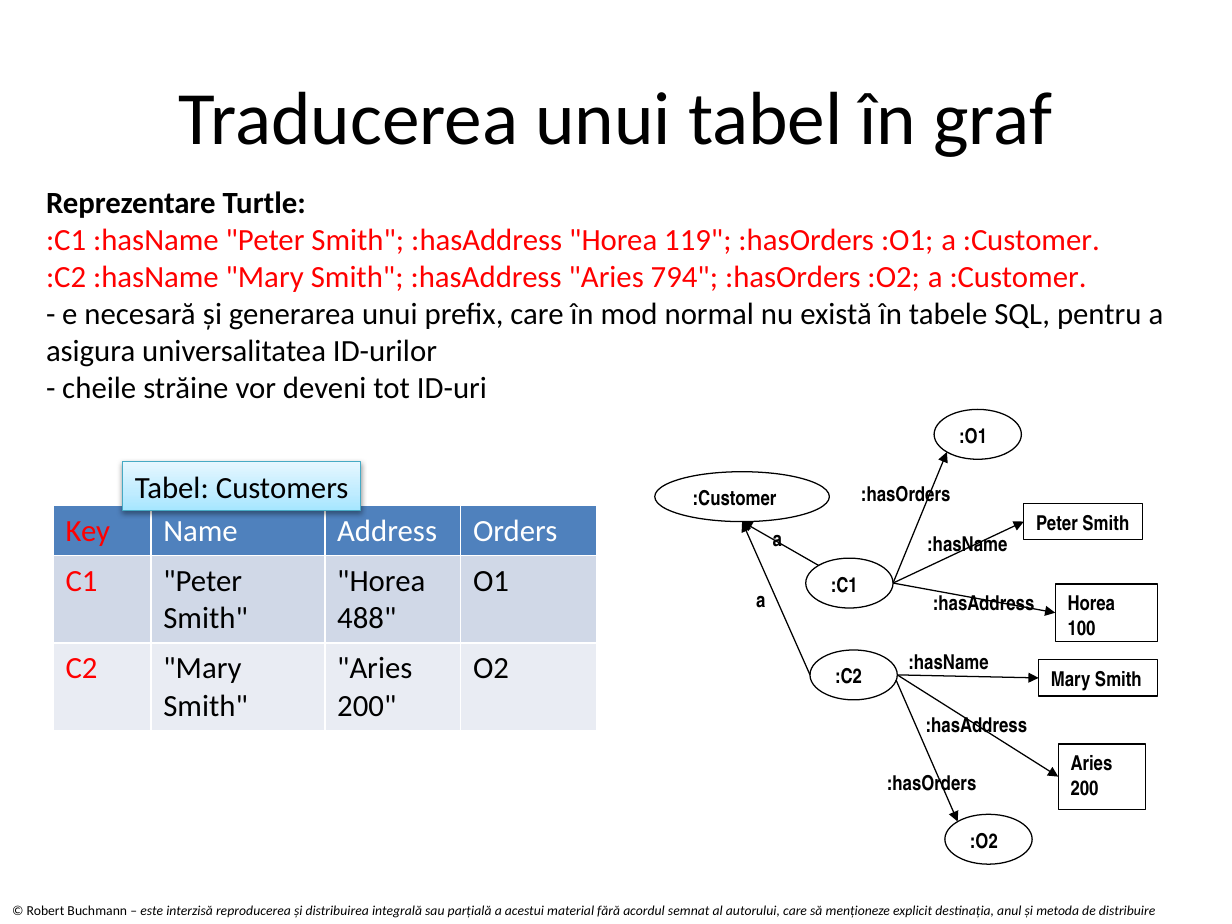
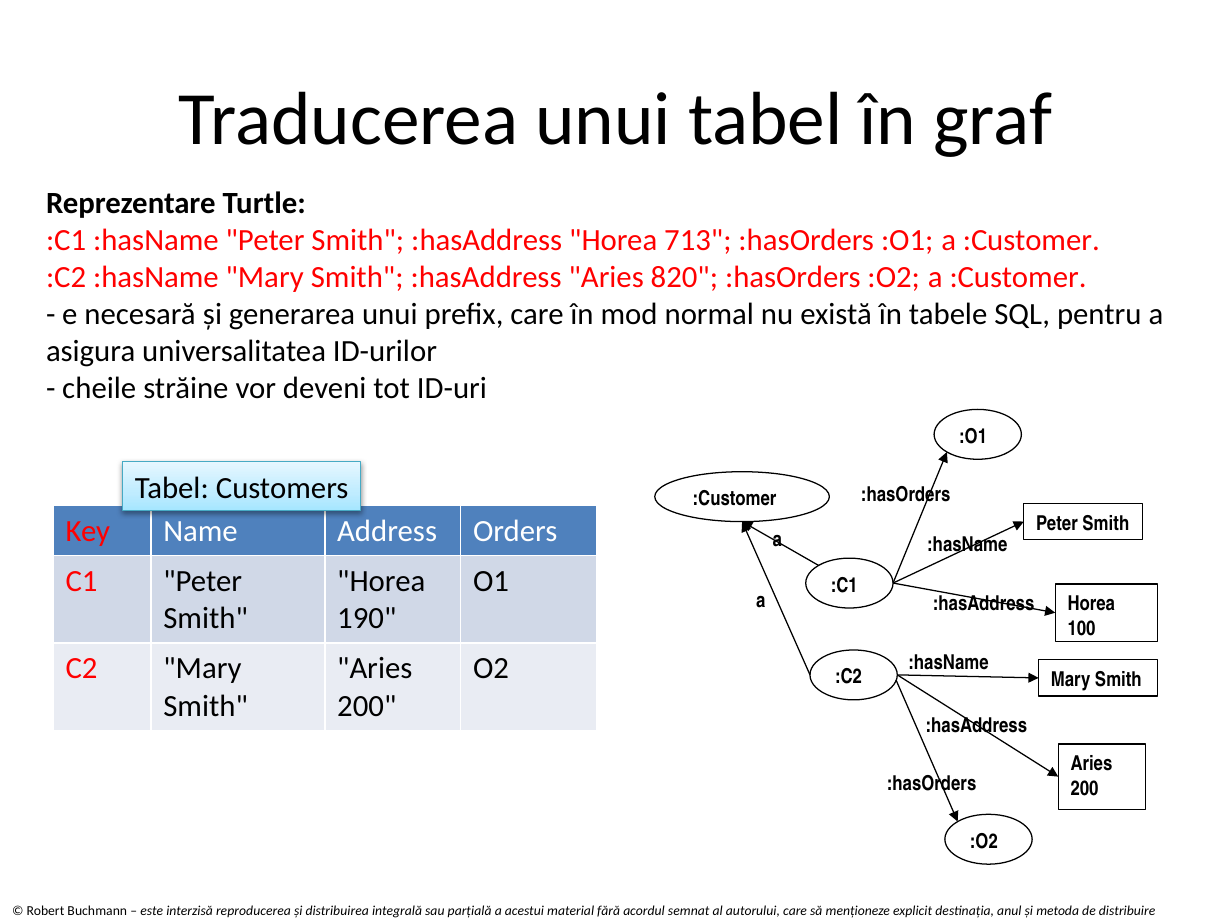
119: 119 -> 713 (698, 240)
794: 794 -> 820 (684, 277)
488: 488 -> 190 (367, 618)
